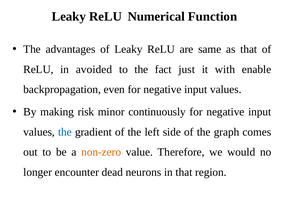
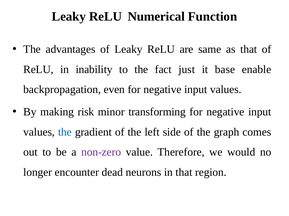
avoided: avoided -> inability (94, 70)
with: with -> base (225, 70)
continuously: continuously -> transforming (157, 112)
non-zero colour: orange -> purple (101, 153)
